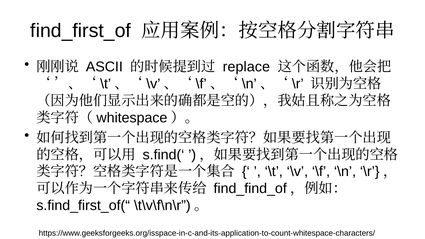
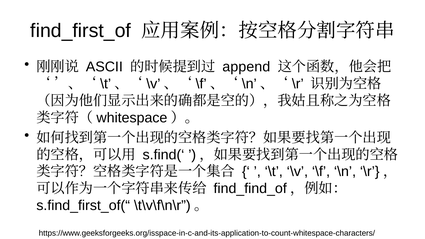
replace: replace -> append (246, 67)
